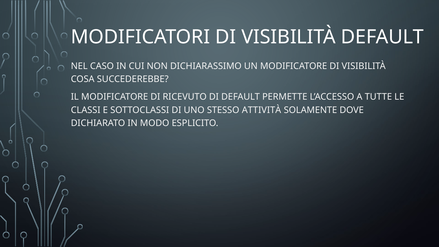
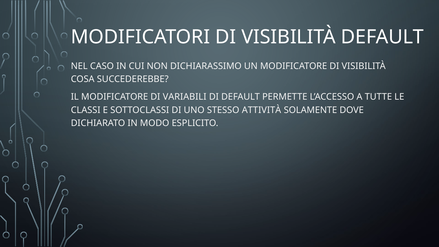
RICEVUTO: RICEVUTO -> VARIABILI (185, 97)
